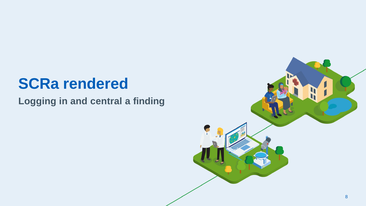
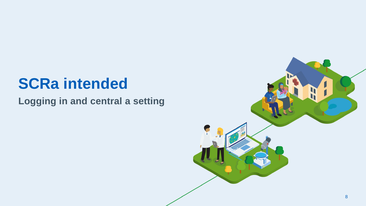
rendered: rendered -> intended (96, 84)
finding: finding -> setting (149, 101)
